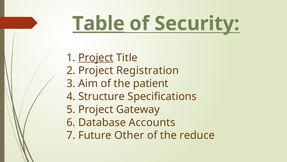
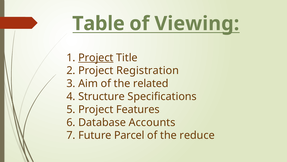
Table underline: present -> none (98, 24)
Security: Security -> Viewing (197, 24)
patient: patient -> related (151, 83)
Gateway: Gateway -> Features (138, 109)
Other: Other -> Parcel (129, 135)
